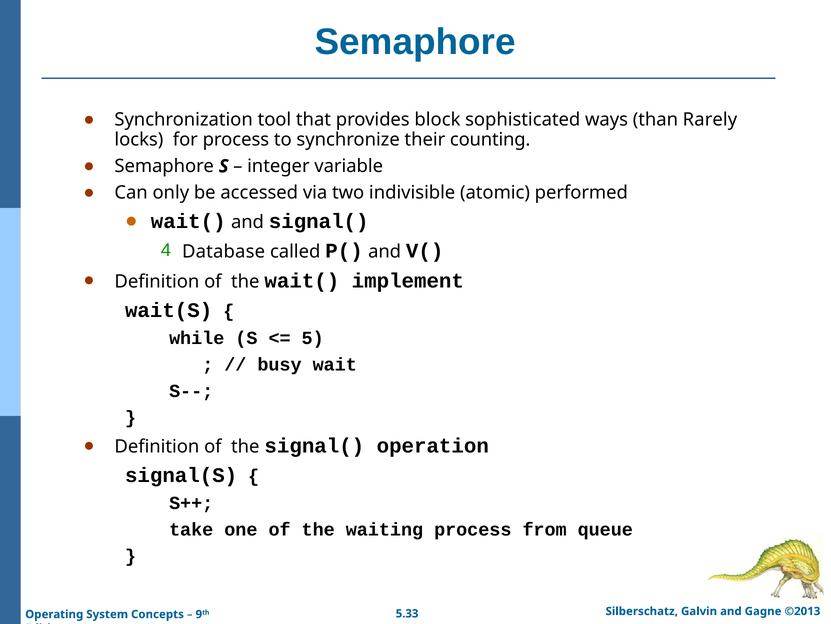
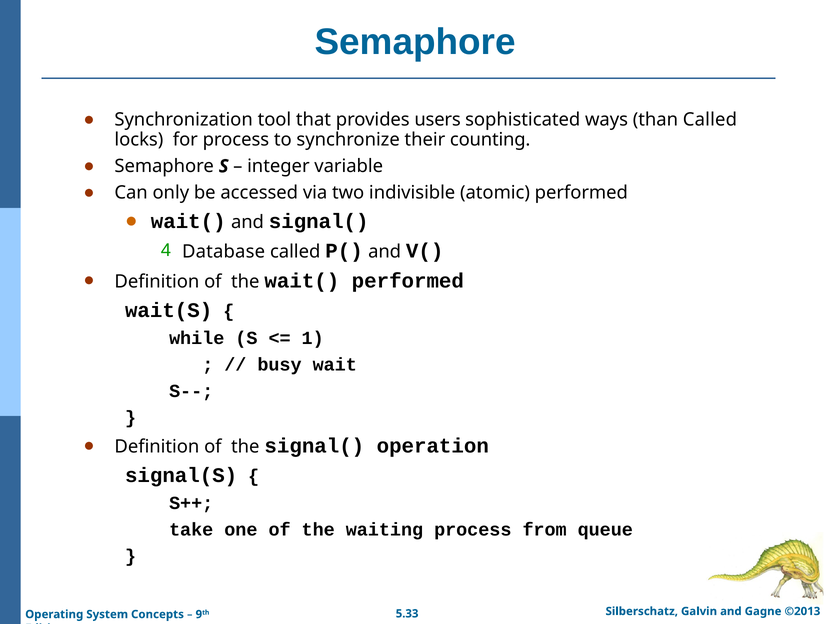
block: block -> users (438, 120)
than Rarely: Rarely -> Called (710, 120)
wait( implement: implement -> performed (408, 280)
5: 5 -> 1 (313, 338)
